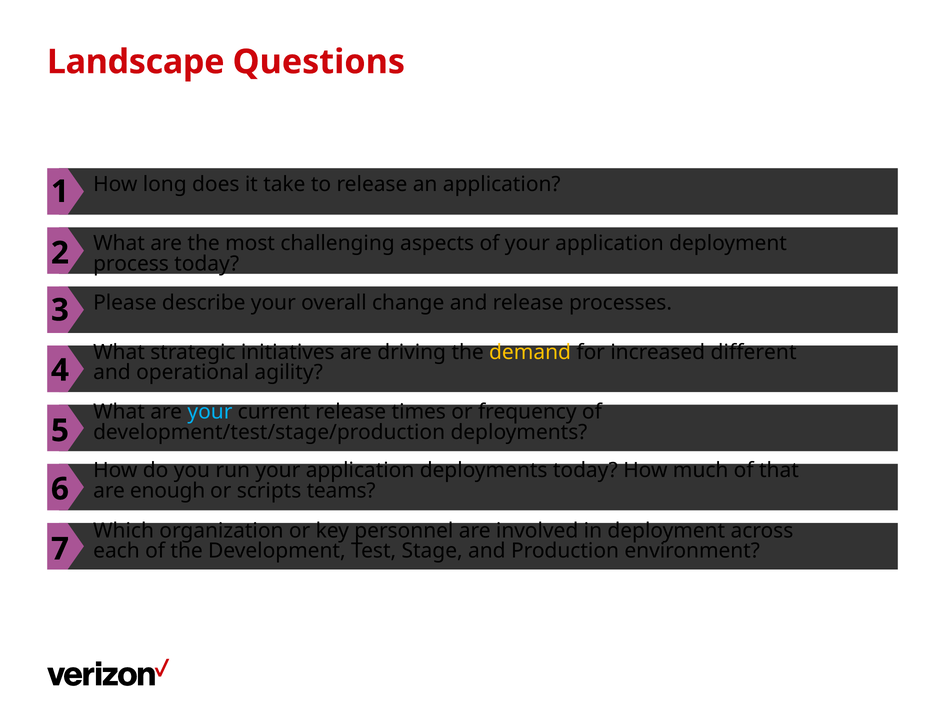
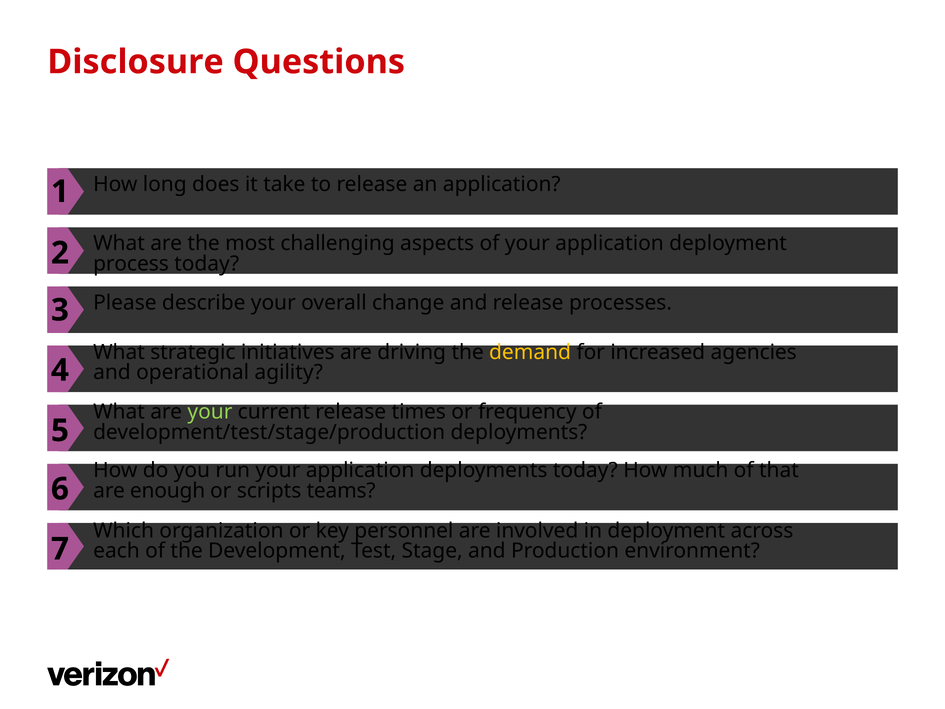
Landscape: Landscape -> Disclosure (136, 62)
different: different -> agencies (754, 352)
your colour: light blue -> light green (210, 412)
